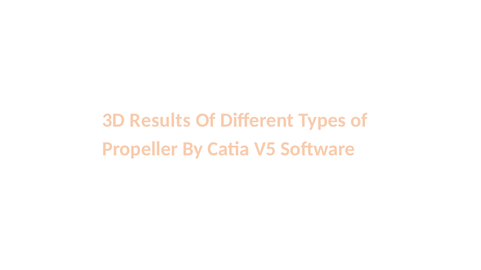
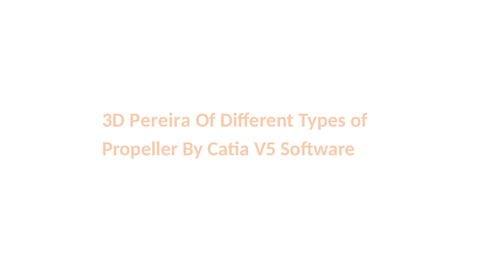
Results: Results -> Pereira (160, 121)
